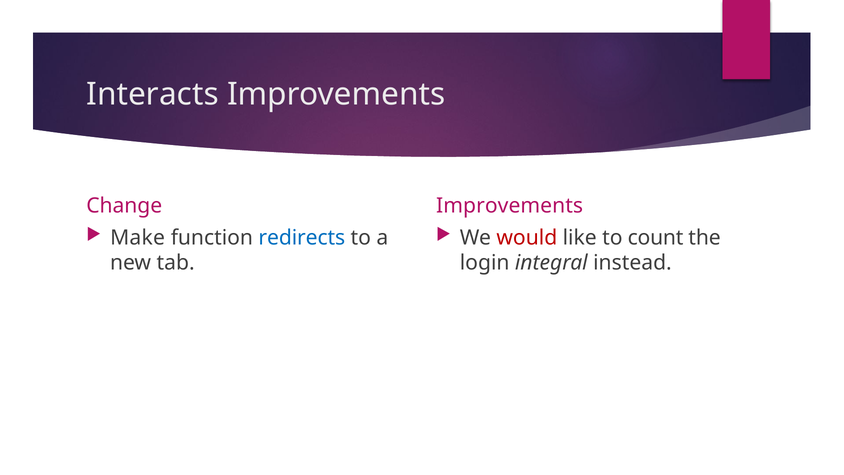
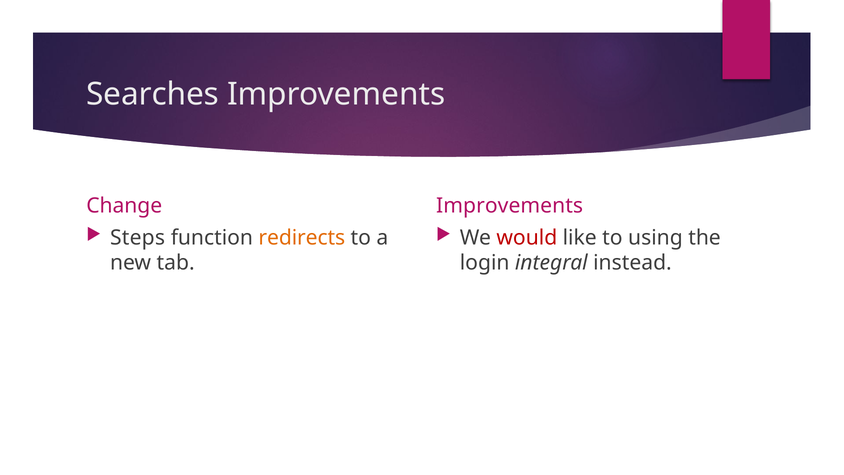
Interacts: Interacts -> Searches (153, 94)
Make: Make -> Steps (138, 237)
redirects colour: blue -> orange (302, 237)
count: count -> using (655, 237)
